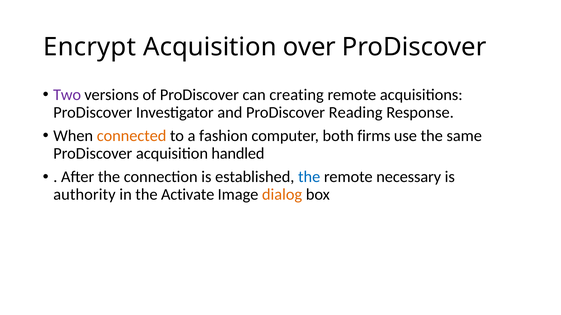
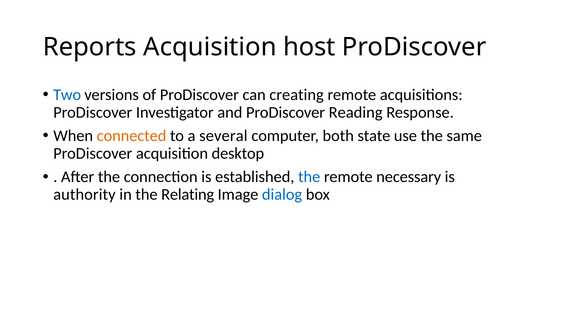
Encrypt: Encrypt -> Reports (90, 47)
over: over -> host (309, 47)
Two colour: purple -> blue (67, 95)
fashion: fashion -> several (223, 136)
firms: firms -> state (374, 136)
handled: handled -> desktop (238, 154)
Activate: Activate -> Relating (188, 195)
dialog colour: orange -> blue (282, 195)
